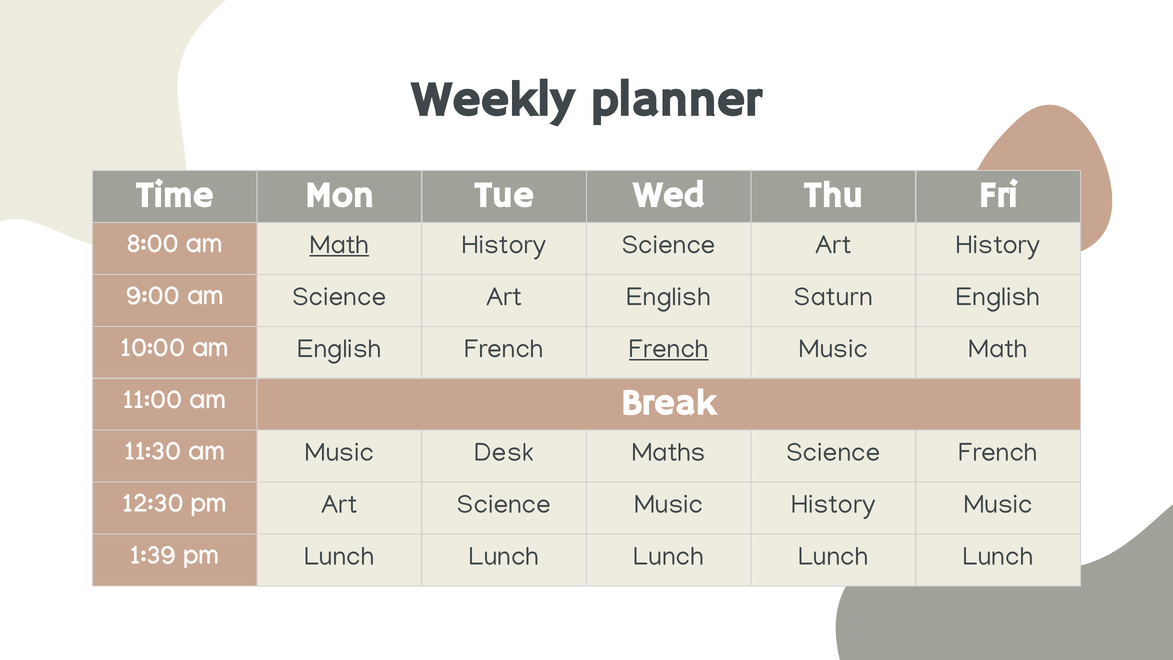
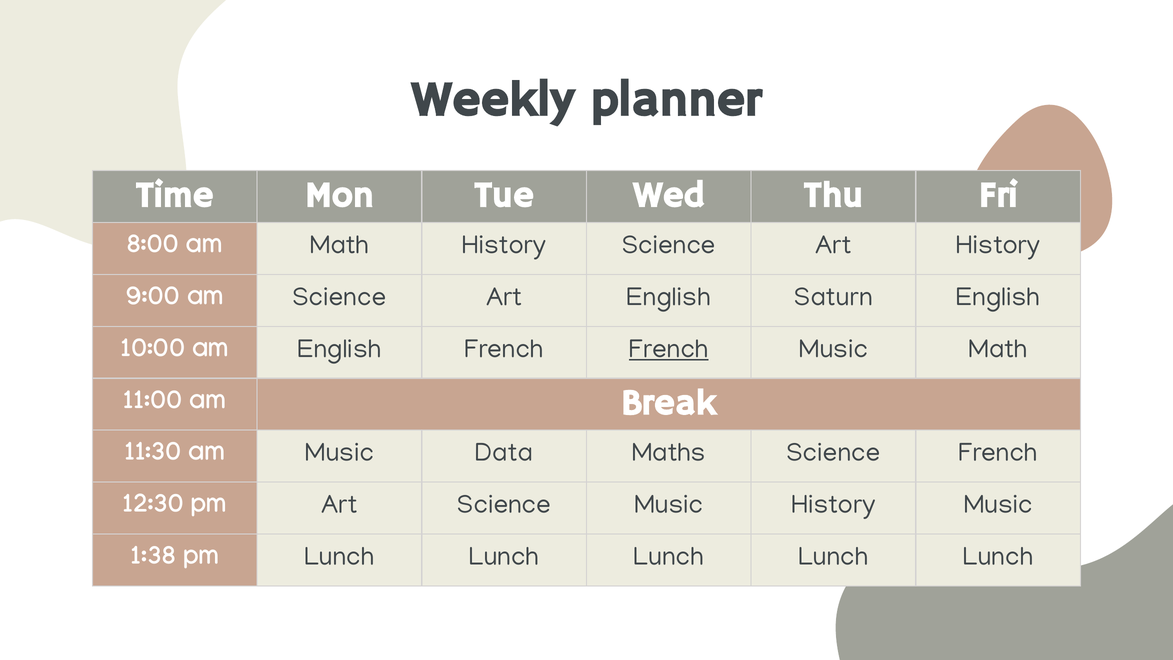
Math underline: present -> none (339, 245)
Desk: Desk -> Data (504, 452)
1:39: 1:39 -> 1:38 (153, 555)
